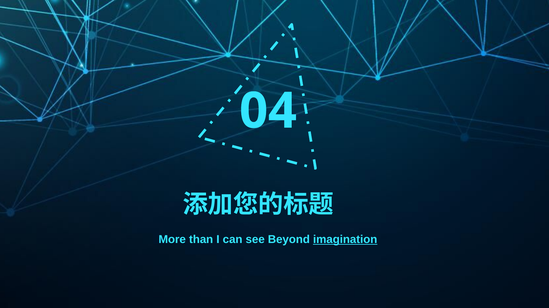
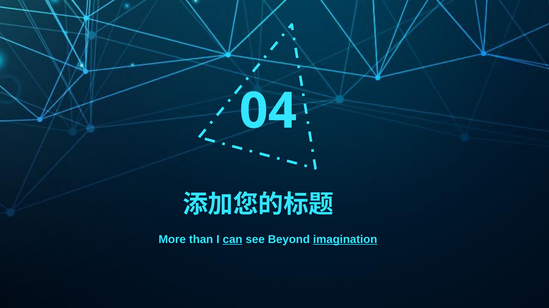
can underline: none -> present (233, 240)
